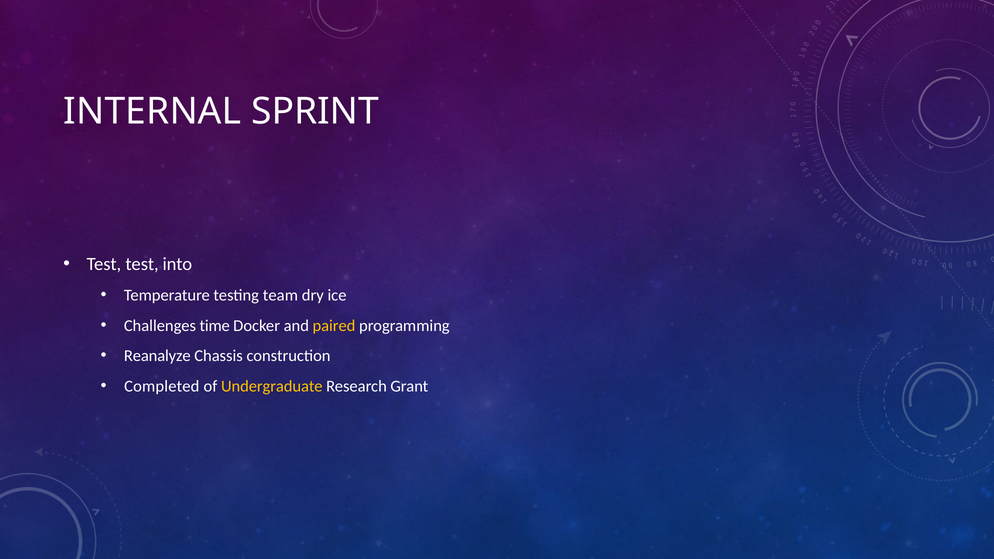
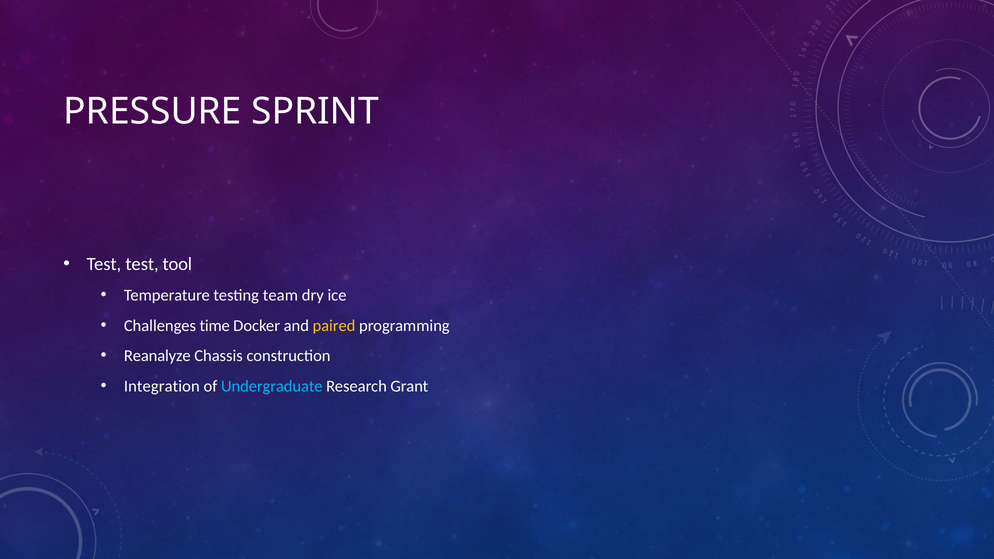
INTERNAL: INTERNAL -> PRESSURE (152, 112)
into: into -> tool (177, 264)
Completed: Completed -> Integration (162, 386)
Undergraduate colour: yellow -> light blue (272, 386)
